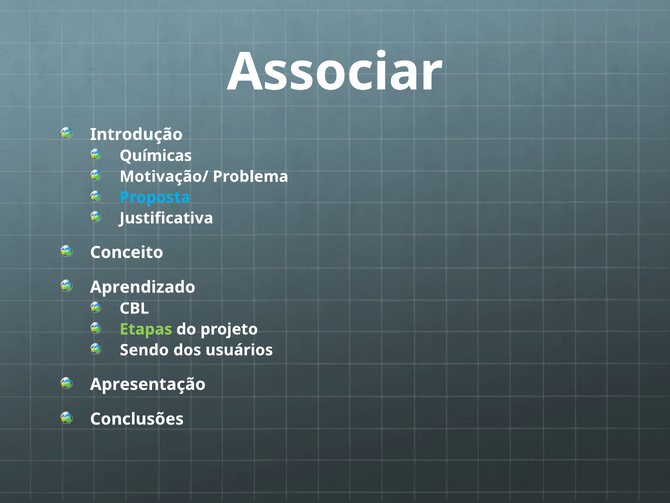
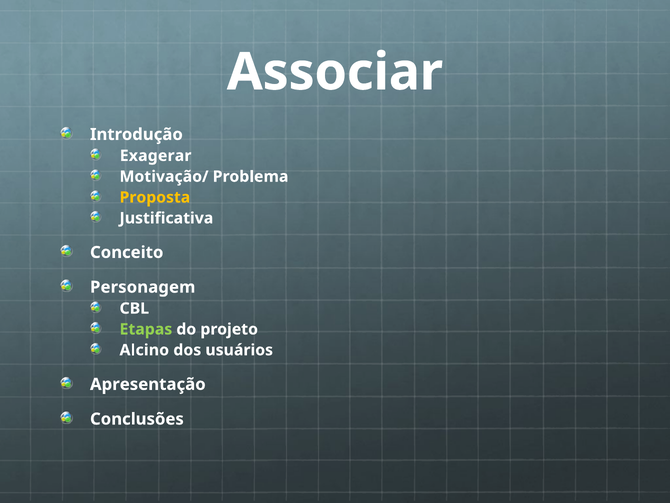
Químicas: Químicas -> Exagerar (156, 156)
Proposta colour: light blue -> yellow (155, 197)
Aprendizado: Aprendizado -> Personagem (143, 287)
Sendo: Sendo -> Alcino (144, 350)
